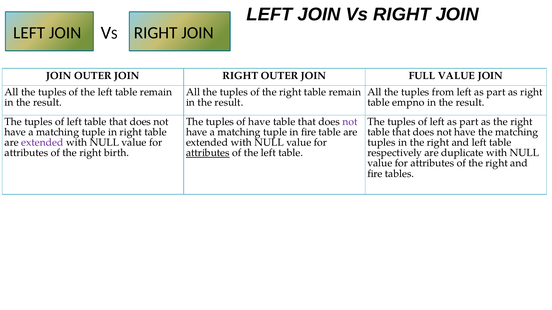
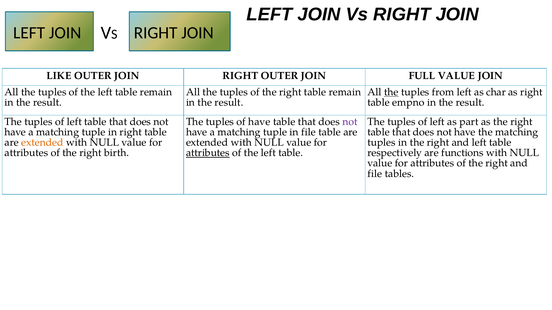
JOIN: JOIN -> LIKE (59, 76)
the underline: none -> present (391, 92)
from left as part: part -> char (496, 92)
in fire: fire -> file (308, 132)
extended colour: purple -> orange (42, 143)
duplicate: duplicate -> functions (462, 153)
fire: fire -> file (375, 174)
